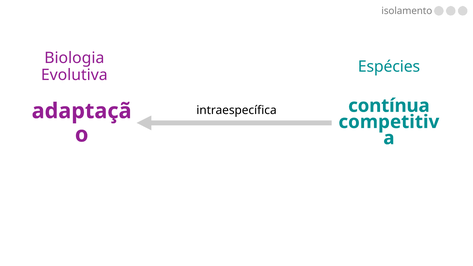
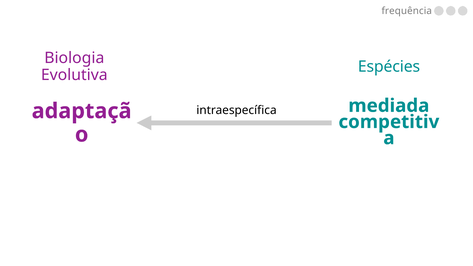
isolamento: isolamento -> frequência (407, 11)
contínua: contínua -> mediada (389, 106)
